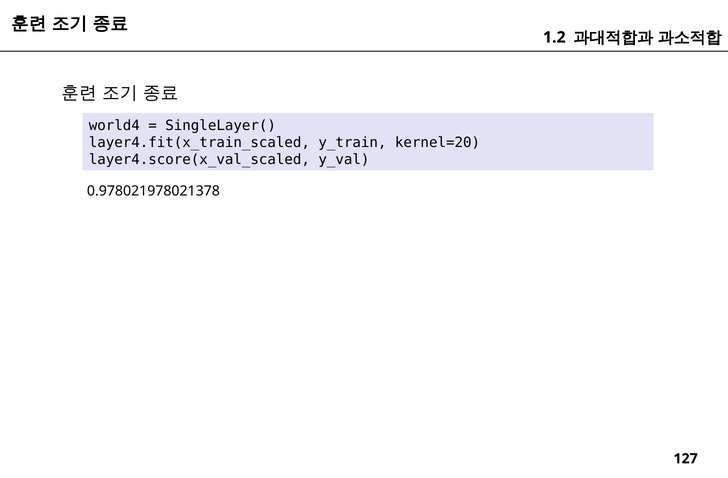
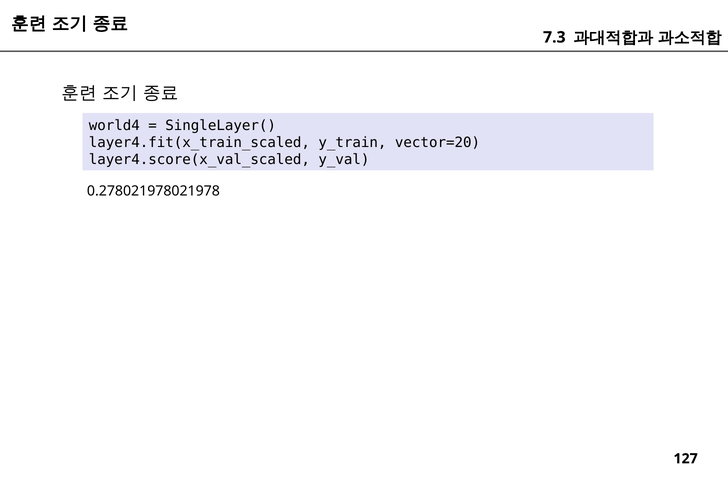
1.2: 1.2 -> 7.3 (554, 37)
kernel=20: kernel=20 -> vector=20 (438, 143)
0.978021978021378: 0.978021978021378 -> 0.278021978021978 (153, 191)
